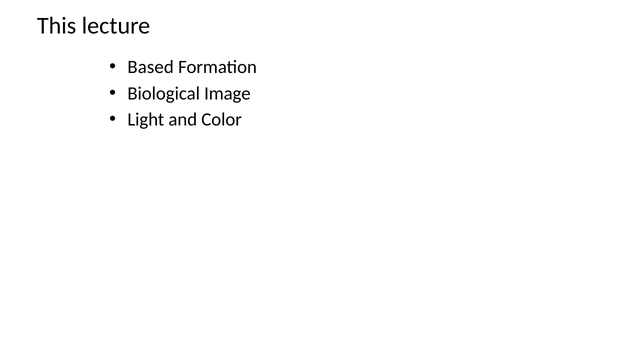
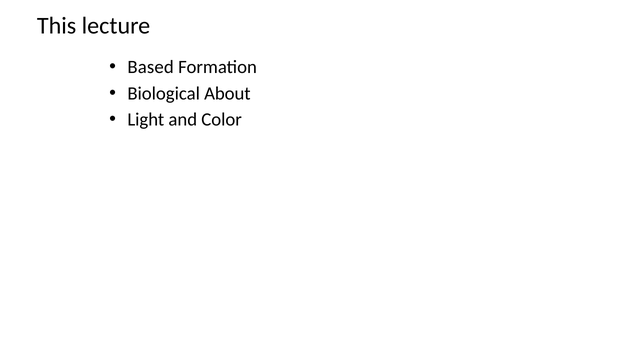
Image: Image -> About (227, 93)
